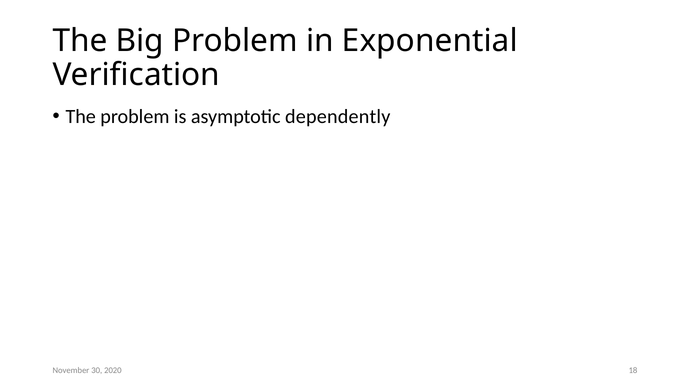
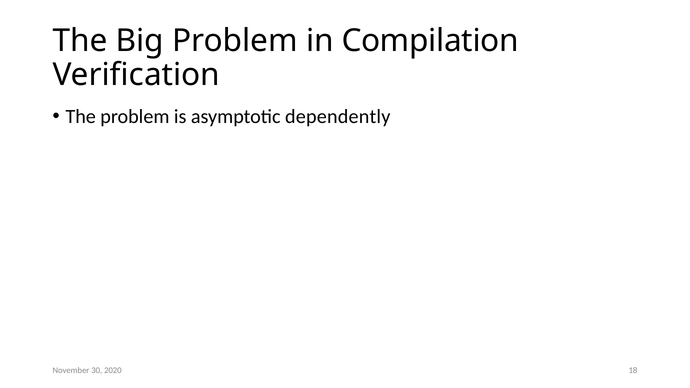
Exponential: Exponential -> Compilation (430, 41)
